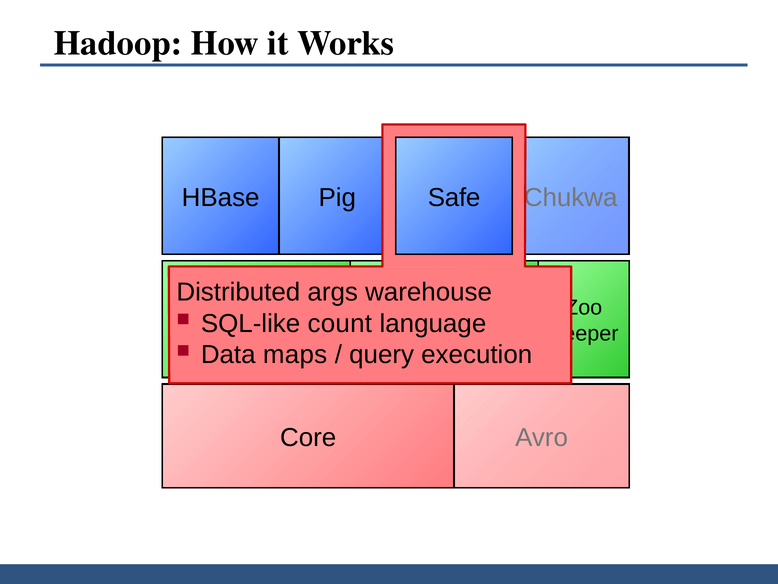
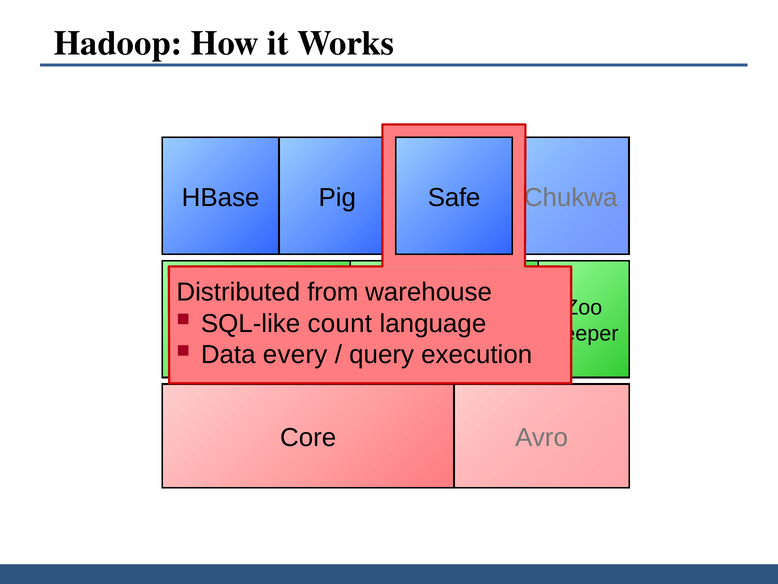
args: args -> from (333, 292)
maps: maps -> every (295, 354)
